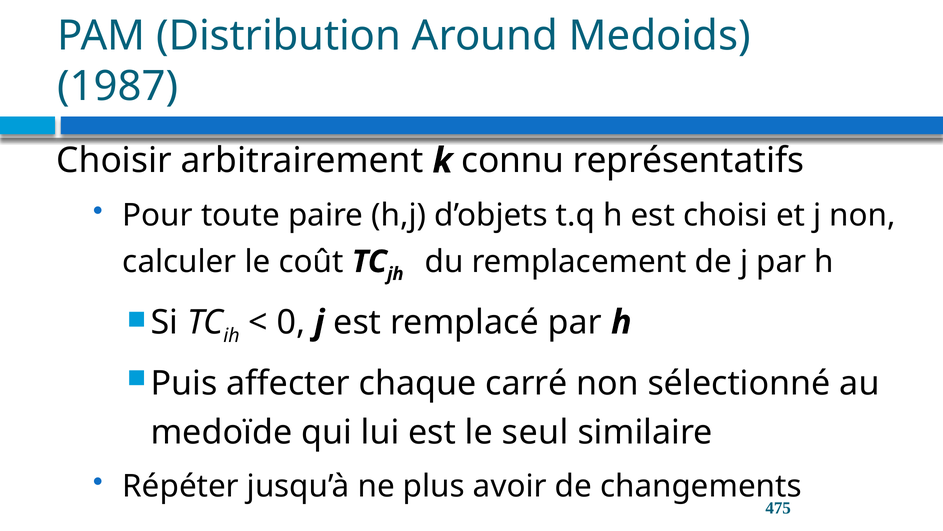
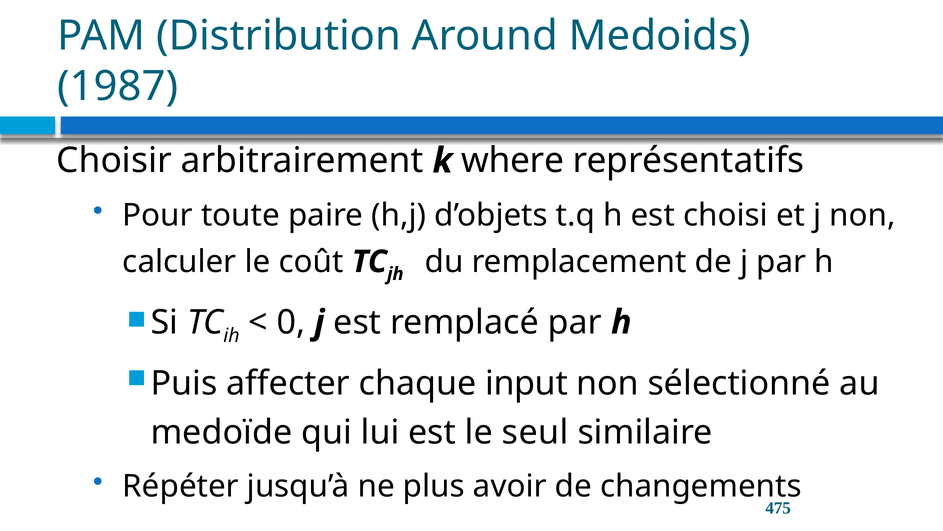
connu: connu -> where (513, 161)
carré: carré -> input (527, 383)
